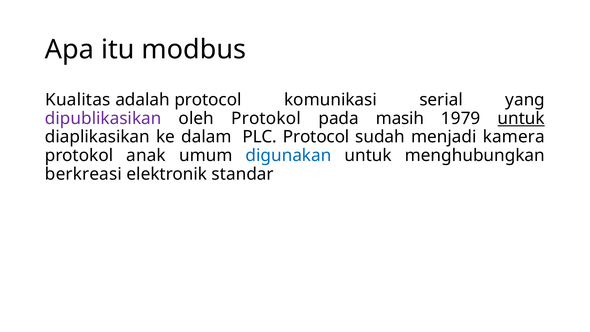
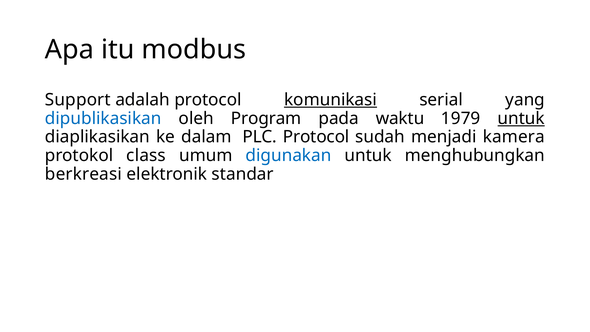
Kualitas: Kualitas -> Support (78, 100)
komunikasi underline: none -> present (331, 100)
dipublikasikan colour: purple -> blue (103, 118)
oleh Protokol: Protokol -> Program (266, 118)
masih: masih -> waktu (400, 118)
anak: anak -> class (146, 156)
